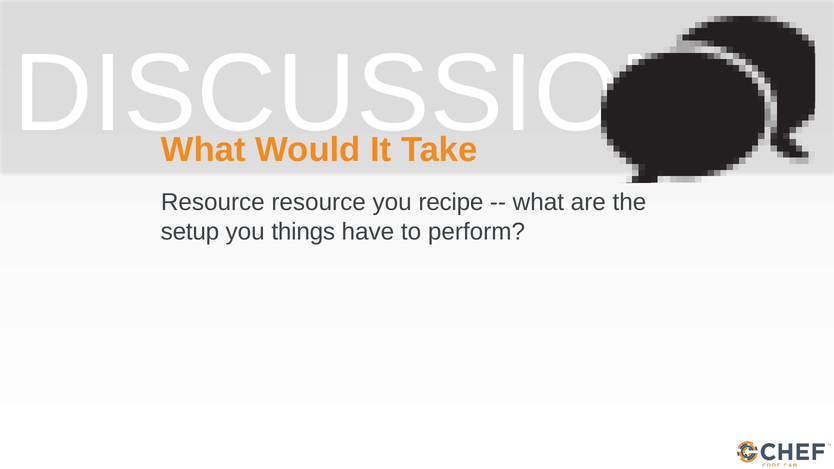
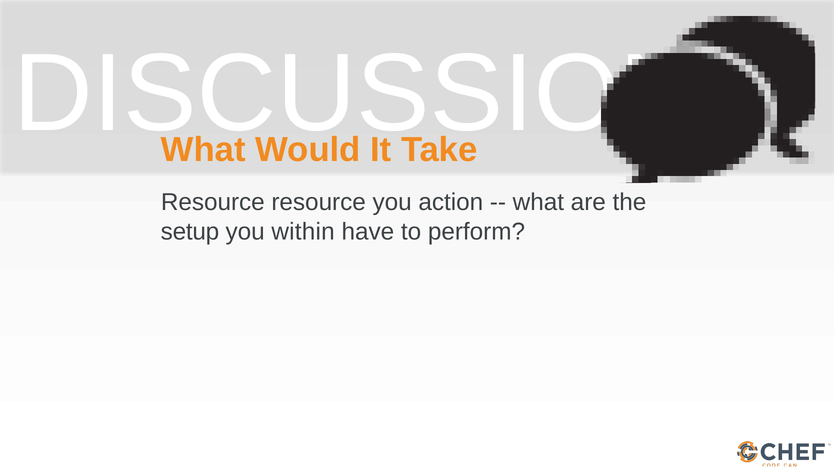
recipe: recipe -> action (451, 202)
things: things -> within (303, 232)
